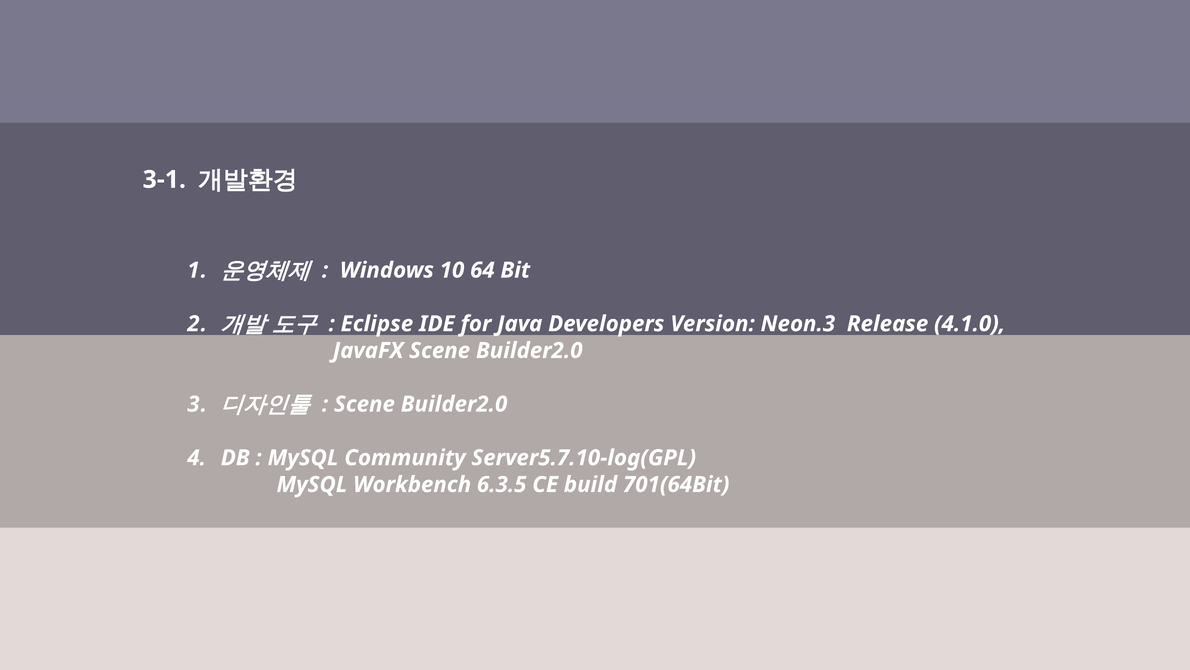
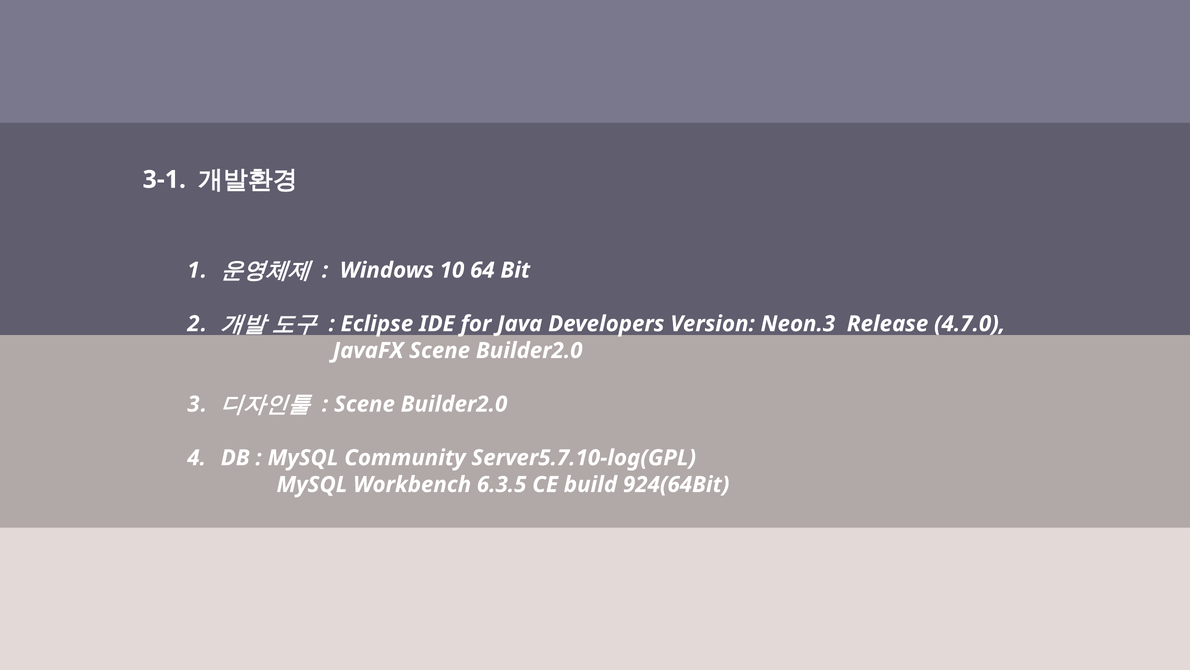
4.1.0: 4.1.0 -> 4.7.0 (970, 324)
701(64Bit: 701(64Bit -> 924(64Bit (676, 484)
